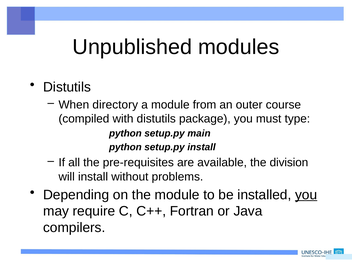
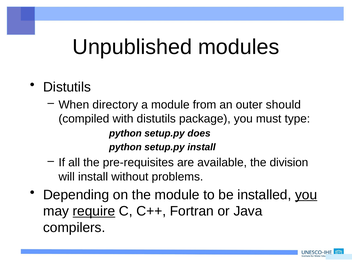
course: course -> should (283, 105)
main: main -> does (199, 133)
require underline: none -> present (94, 211)
